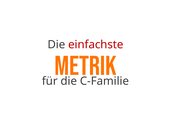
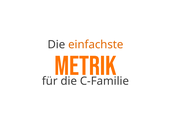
einfachste colour: red -> orange (96, 45)
